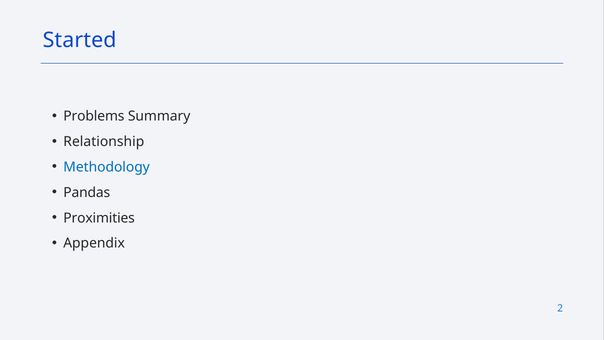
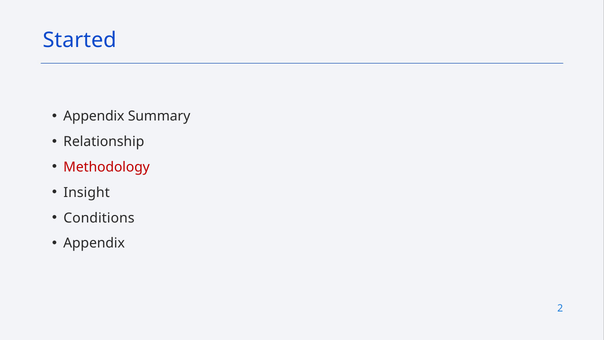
Problems: Problems -> Appendix (94, 116)
Methodology colour: blue -> red (107, 167)
Pandas: Pandas -> Insight (87, 192)
Proximities: Proximities -> Conditions (99, 218)
